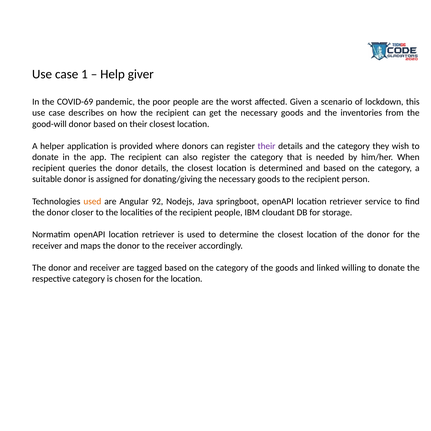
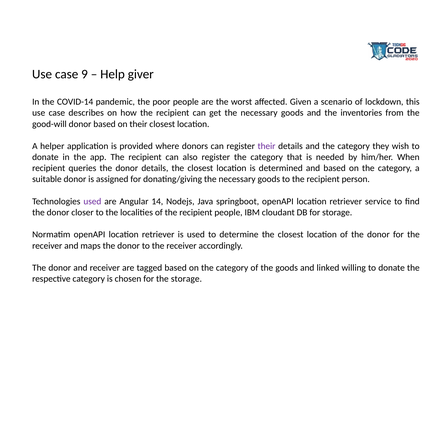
1: 1 -> 9 (85, 74)
COVID-69: COVID-69 -> COVID-14 (75, 102)
used colour: orange -> purple (92, 201)
92: 92 -> 14 (157, 201)
the location: location -> storage (186, 279)
